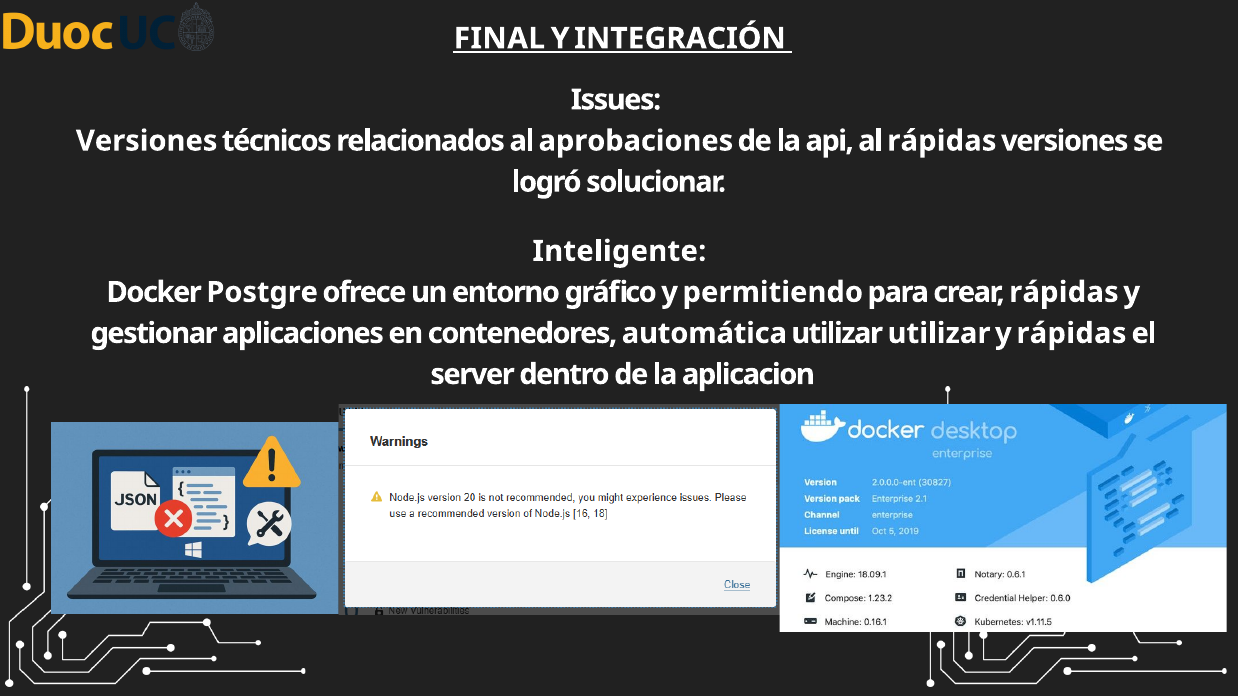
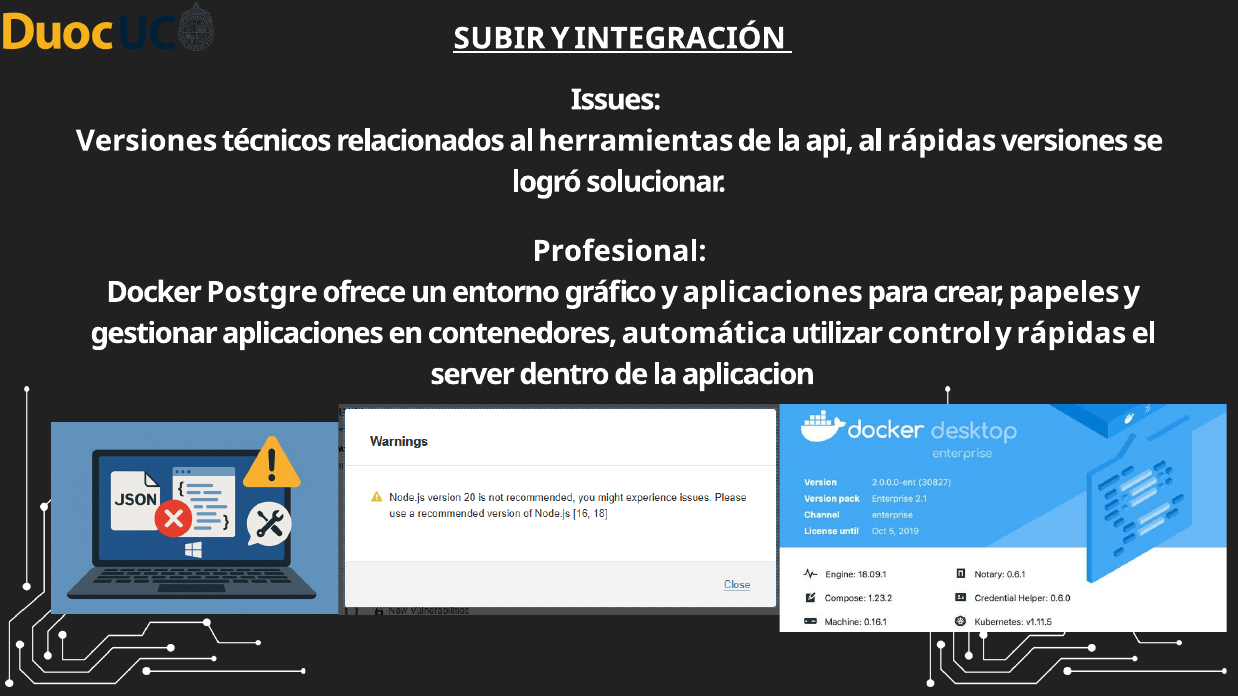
FINAL: FINAL -> SUBIR (499, 39)
aprobaciones: aprobaciones -> herramientas (636, 141)
Inteligente: Inteligente -> Profesional (620, 251)
y permitiendo: permitiendo -> aplicaciones (773, 292)
crear rápidas: rápidas -> papeles (1064, 292)
utilizar utilizar: utilizar -> control (939, 334)
